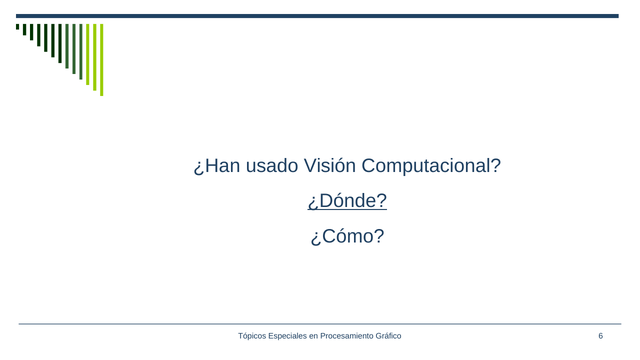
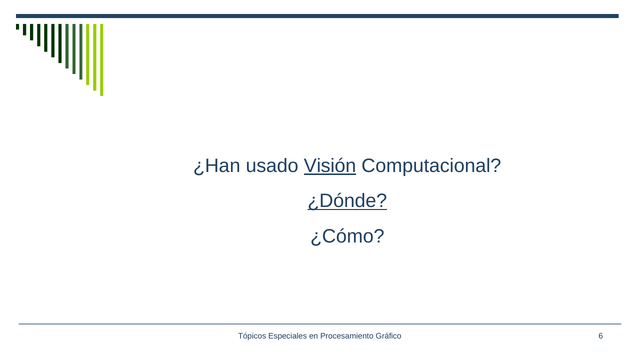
Visión underline: none -> present (330, 166)
